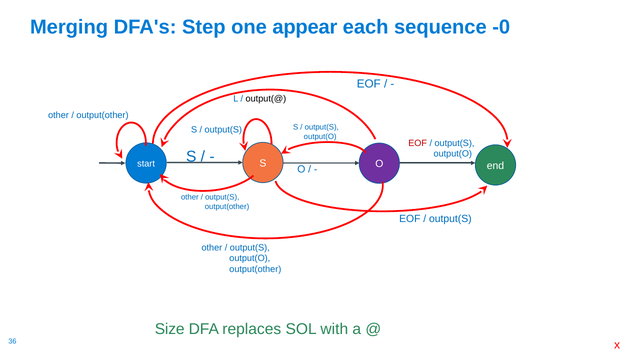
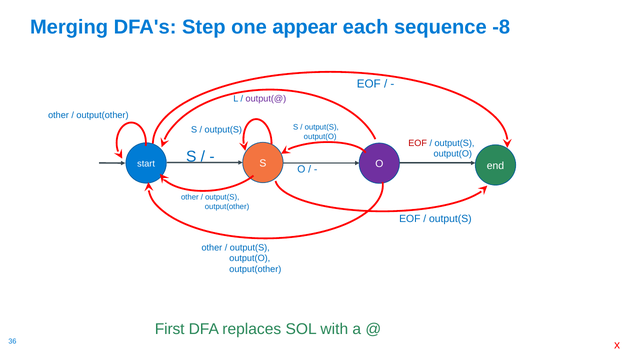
-0: -0 -> -8 (501, 27)
output(@ colour: black -> purple (266, 99)
Size: Size -> First (170, 329)
